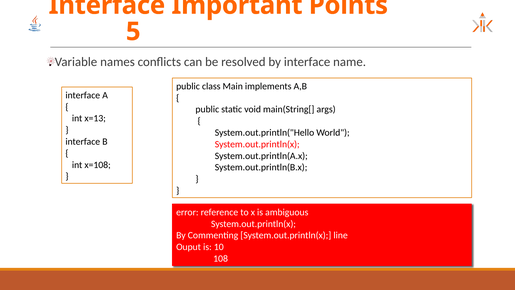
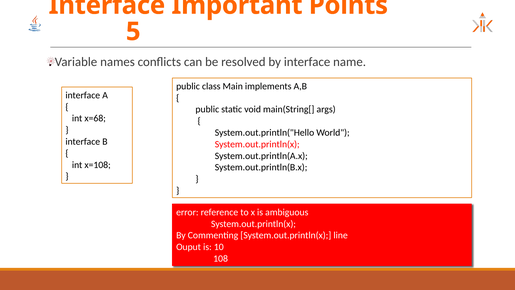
x=13: x=13 -> x=68 (95, 118)
